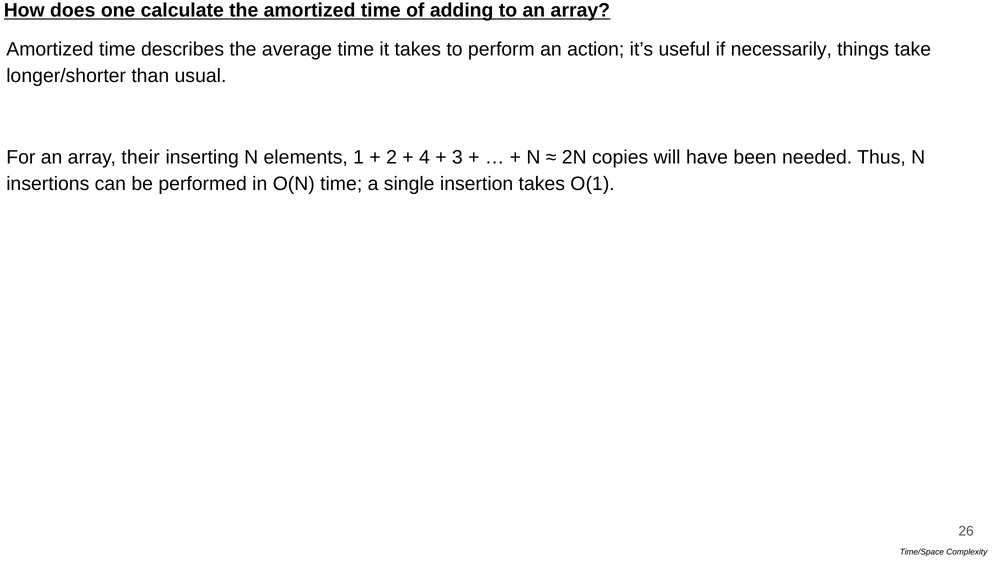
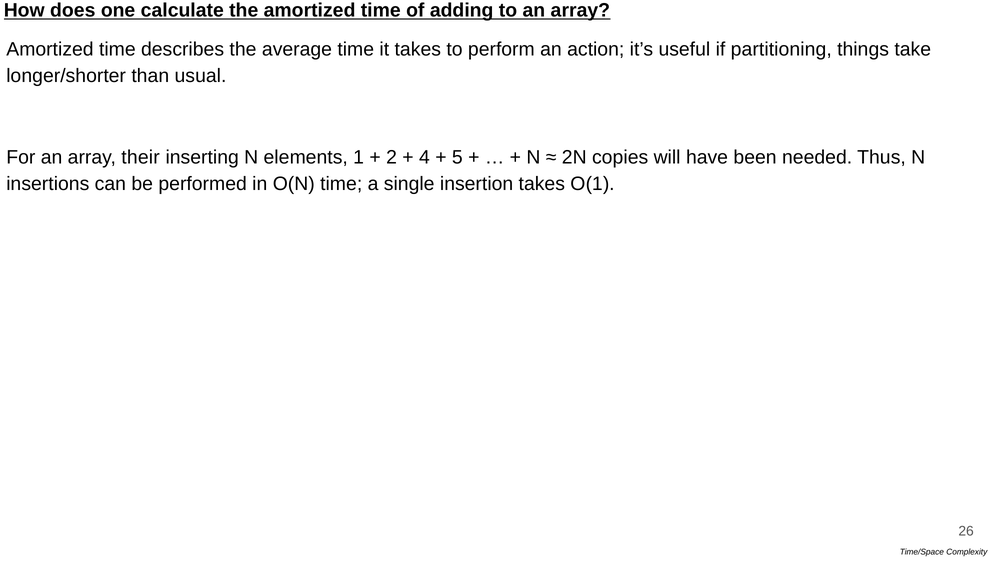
necessarily: necessarily -> partitioning (781, 49)
3: 3 -> 5 (457, 157)
